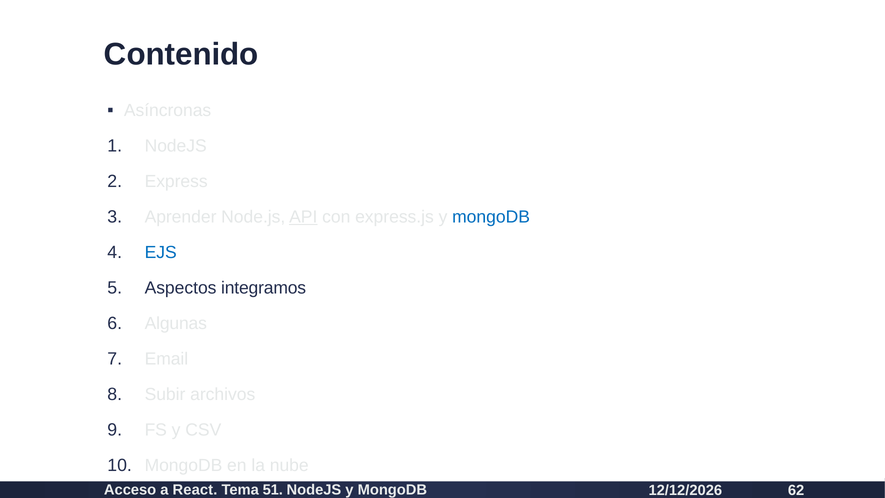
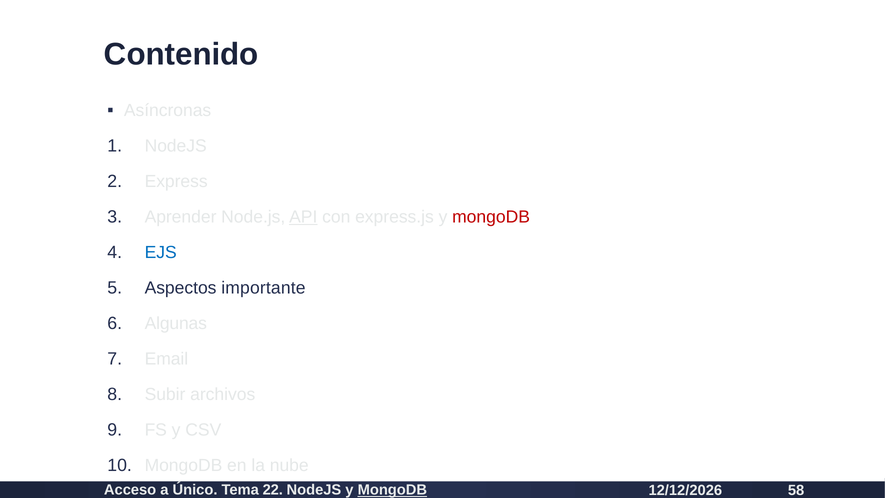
mongoDB colour: blue -> red (491, 217)
integramos: integramos -> importante (263, 288)
React: React -> Único (195, 490)
51: 51 -> 22 (273, 490)
MongoDB underline: none -> present (392, 490)
62: 62 -> 58 (796, 490)
